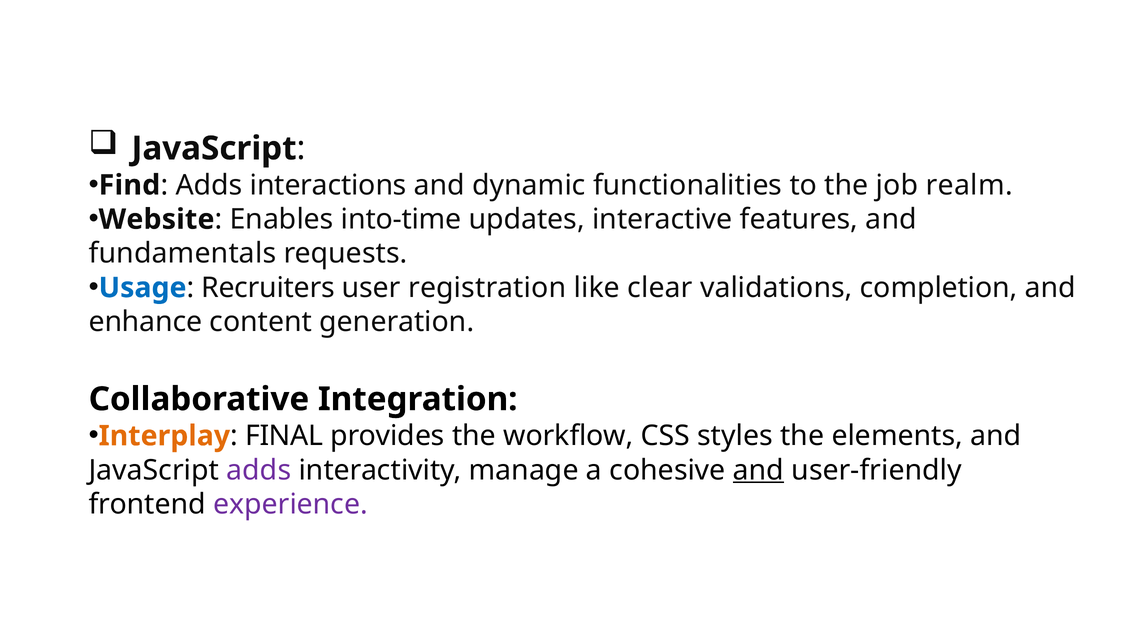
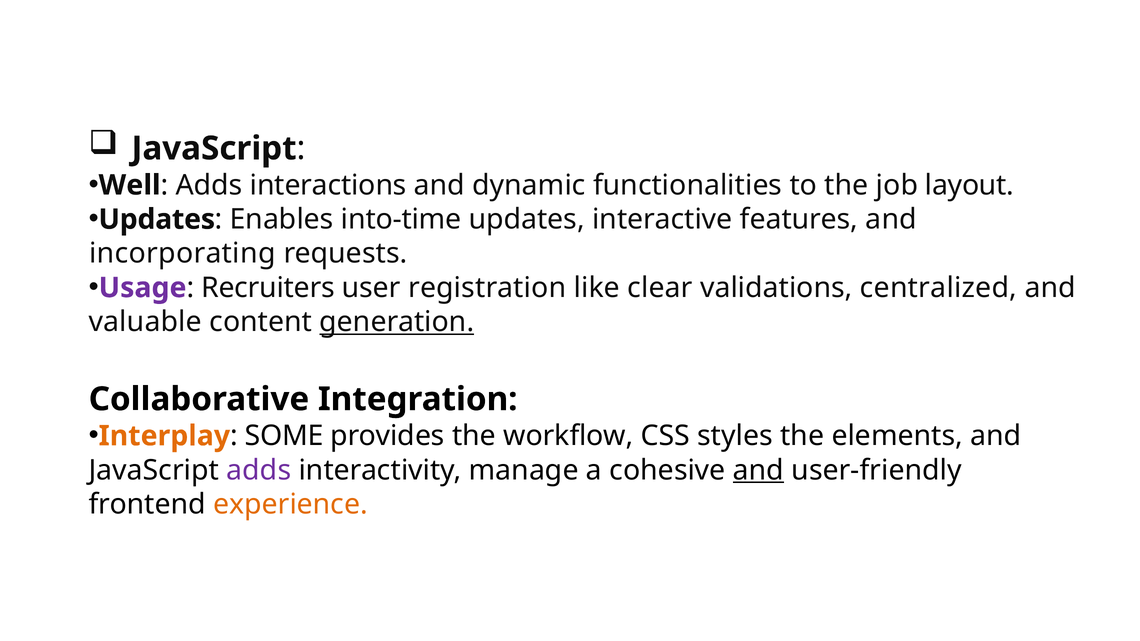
Find: Find -> Well (130, 185)
realm: realm -> layout (969, 185)
Website: Website -> Updates (157, 219)
fundamentals: fundamentals -> incorporating (182, 254)
Usage colour: blue -> purple (143, 288)
completion: completion -> centralized (938, 288)
enhance: enhance -> valuable (145, 322)
generation underline: none -> present (397, 322)
FINAL: FINAL -> SOME (284, 436)
experience colour: purple -> orange (291, 504)
